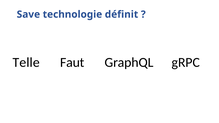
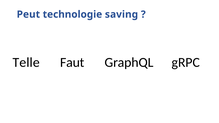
Save: Save -> Peut (28, 14)
définit: définit -> saving (121, 14)
